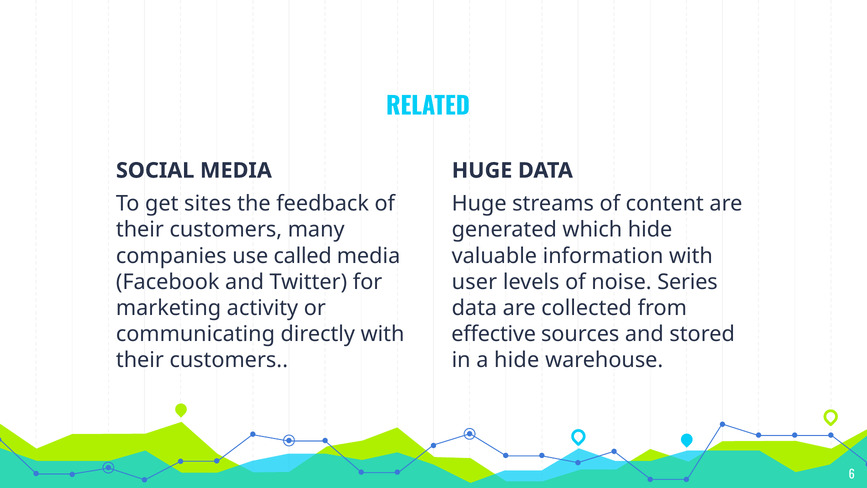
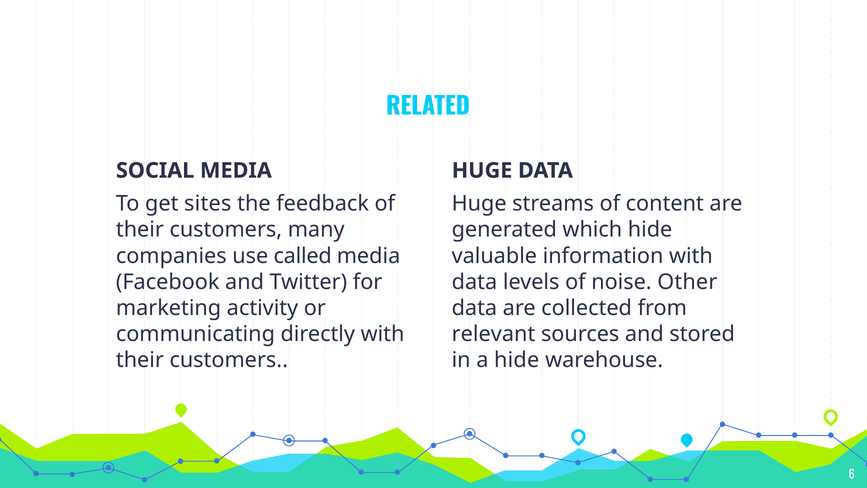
user: user -> data (474, 282)
Series: Series -> Other (687, 282)
effective: effective -> relevant (494, 334)
